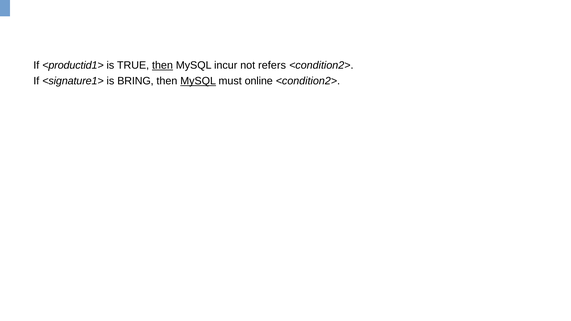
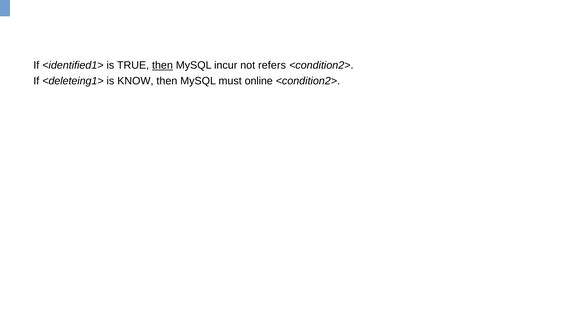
<productid1>: <productid1> -> <identified1> (73, 65)
<signature1>: <signature1> -> <deleteing1> (73, 81)
BRING: BRING -> KNOW (135, 81)
MySQL underline: present -> none (198, 81)
